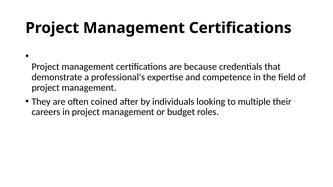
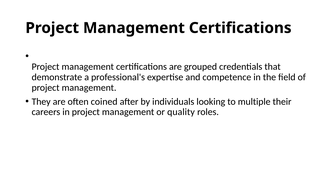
because: because -> grouped (201, 67)
budget: budget -> quality (181, 112)
